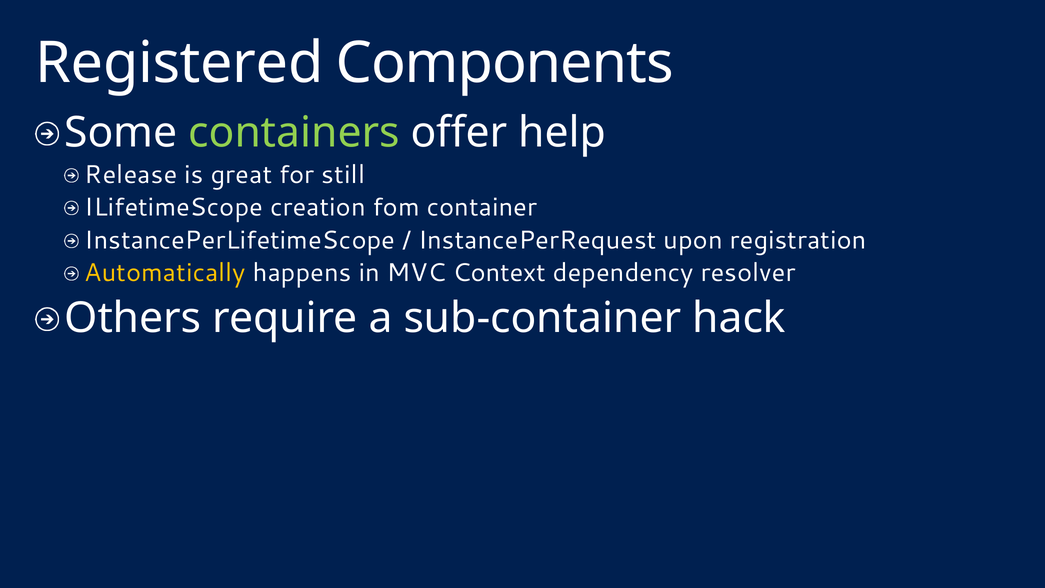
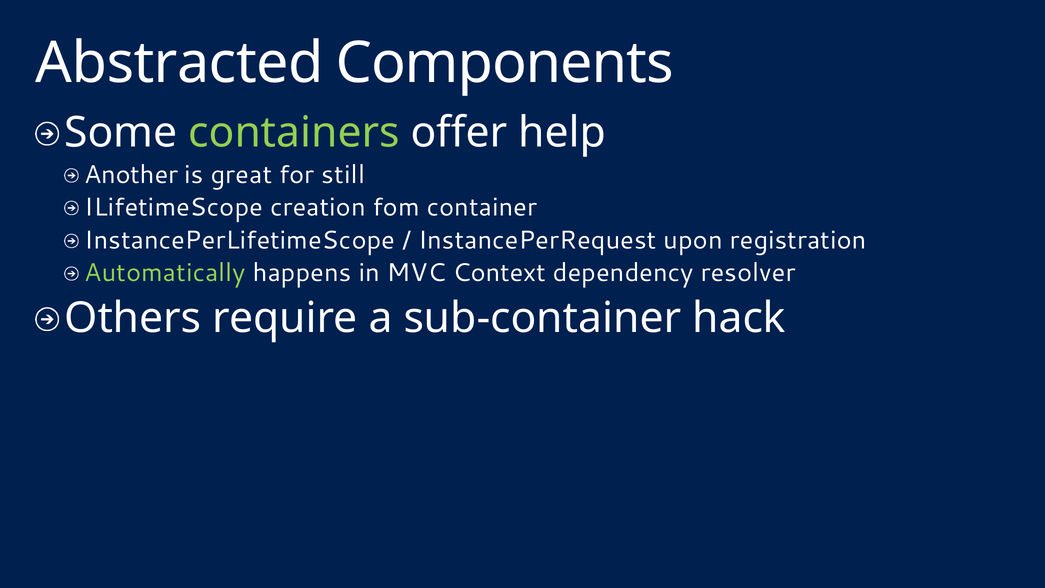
Registered: Registered -> Abstracted (180, 63)
Release: Release -> Another (131, 174)
Automatically colour: yellow -> light green (165, 273)
